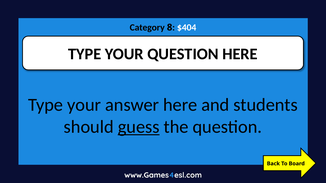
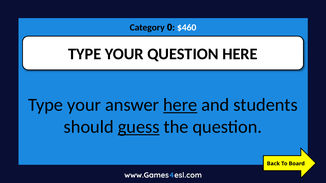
8: 8 -> 0 (170, 27)
$404: $404 -> $460 (187, 27)
here underline: none -> present (180, 105)
